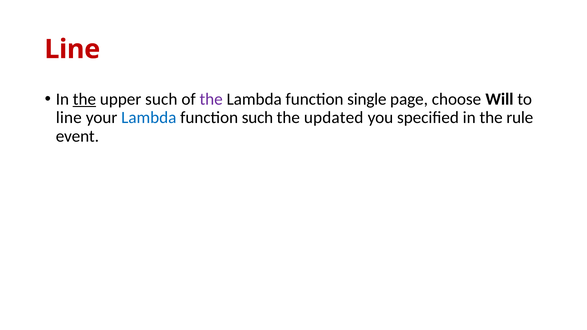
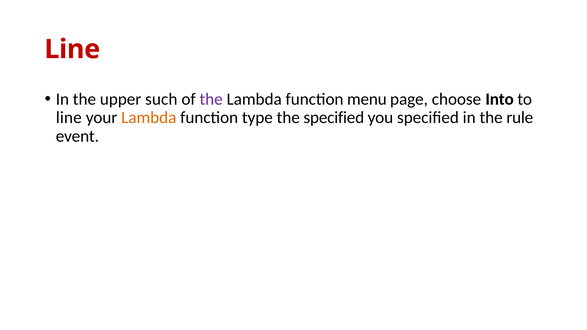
the underline: present -> none (84, 99)
single: single -> menu (367, 99)
Will: Will -> Into (500, 99)
Lambda colour: blue -> orange (149, 118)
function such: such -> type (257, 118)
the updated: updated -> specified (334, 118)
